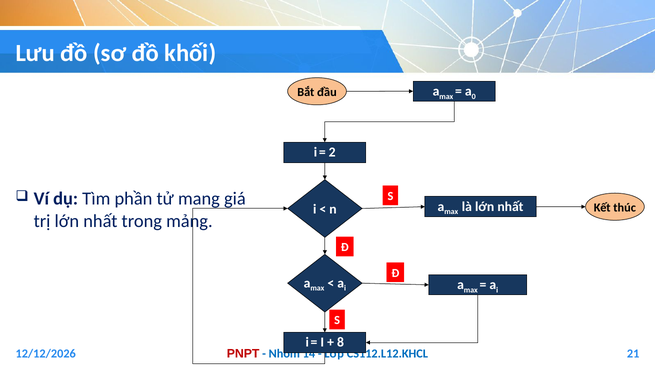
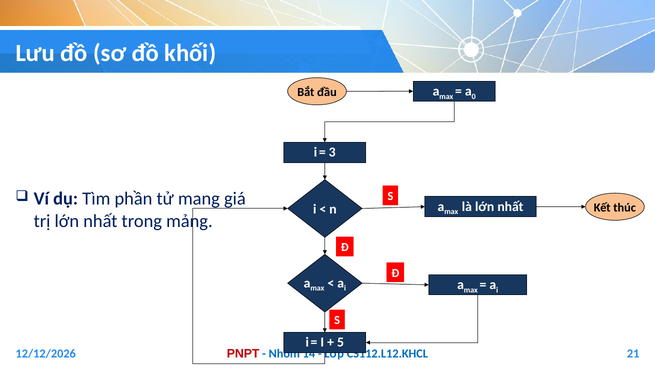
2: 2 -> 3 (332, 152)
8: 8 -> 5 (341, 342)
